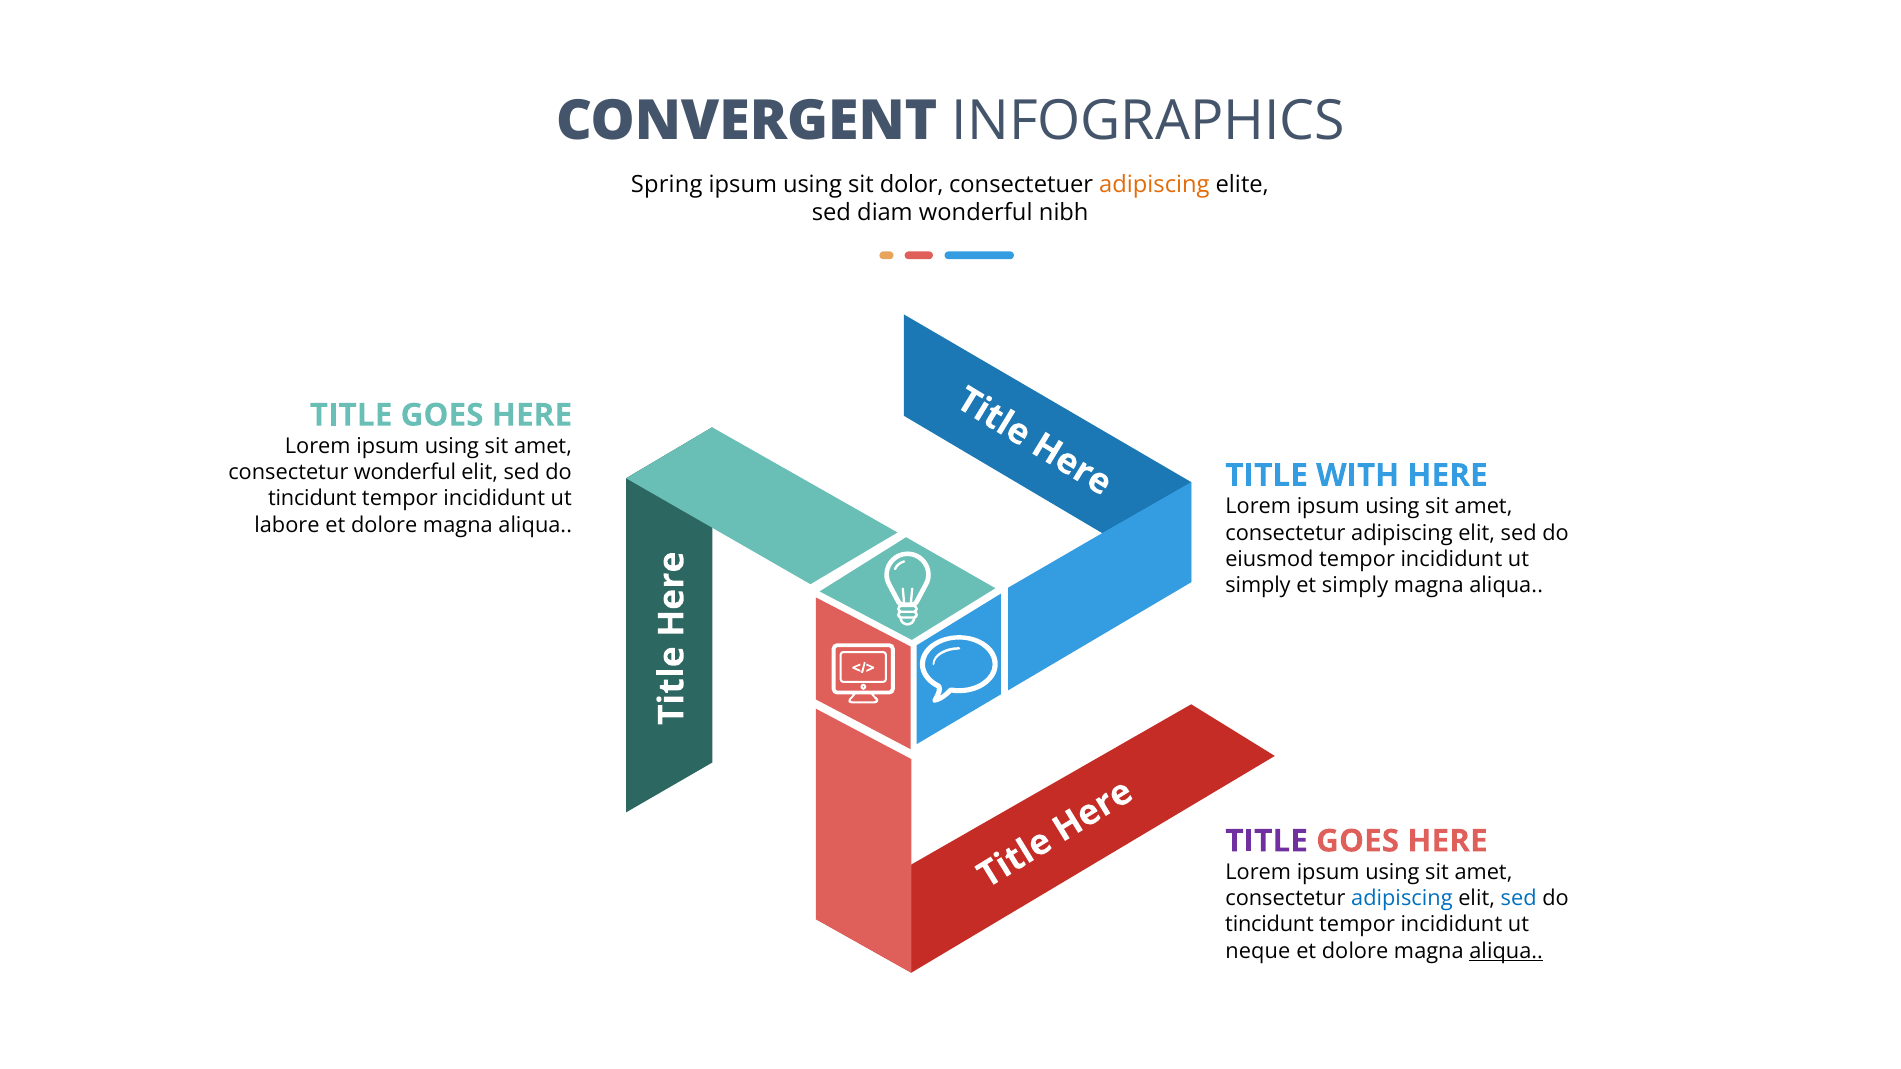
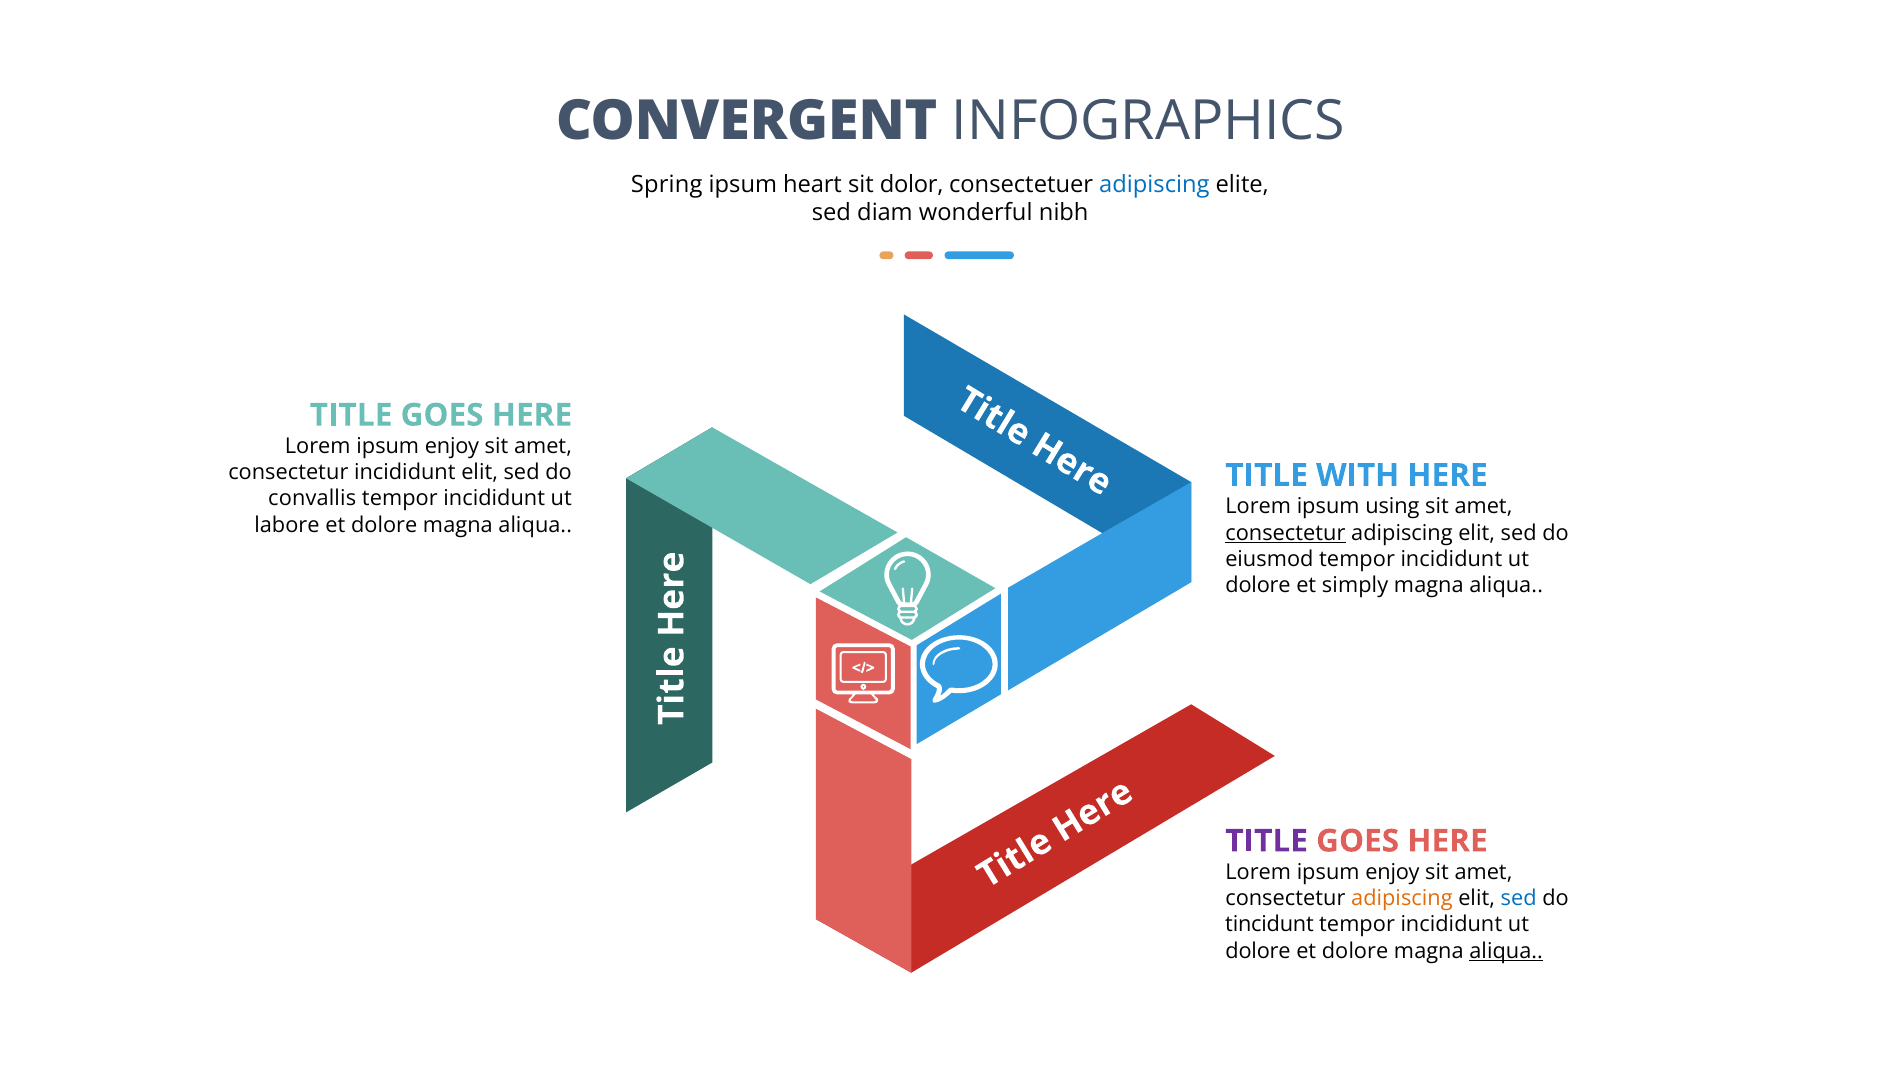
using: using -> heart (813, 184)
adipiscing colour: orange -> blue (1154, 184)
using: using -> enjoy (452, 447)
consectetur wonderful: wonderful -> incididunt (405, 473)
tincidunt: tincidunt -> convallis (312, 499)
consectetur underline: none -> present (1285, 533)
simply: simply -> dolore (1258, 585)
using: using -> enjoy (1392, 873)
adipiscing colour: blue -> orange (1402, 899)
neque: neque -> dolore (1258, 951)
